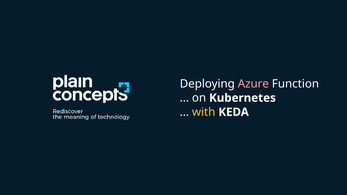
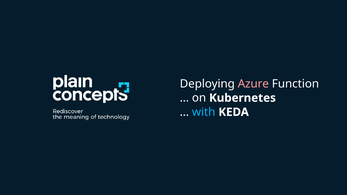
with colour: yellow -> light blue (204, 112)
